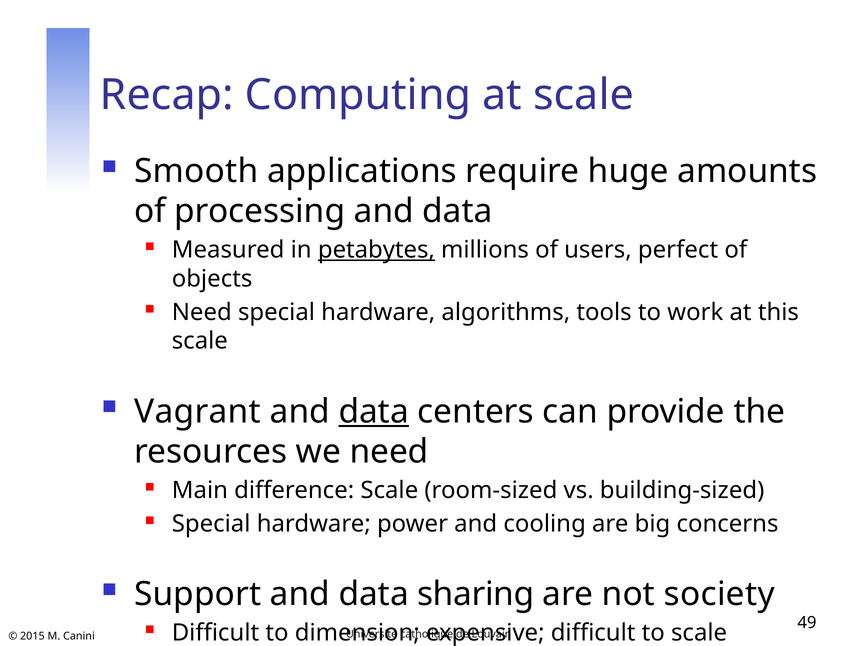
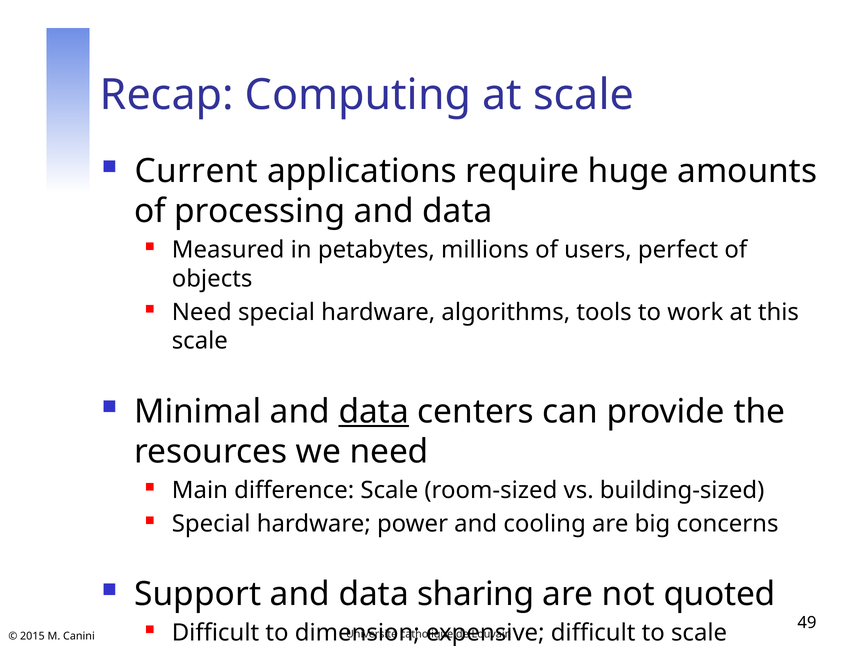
Smooth: Smooth -> Current (196, 171)
petabytes underline: present -> none (376, 250)
Vagrant: Vagrant -> Minimal (198, 411)
society: society -> quoted (719, 594)
